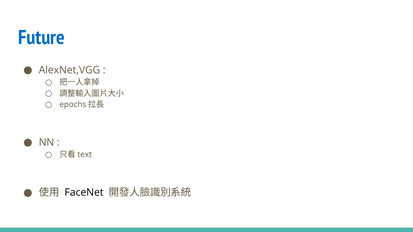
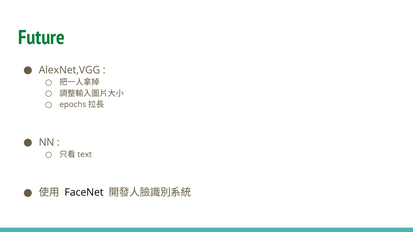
Future colour: blue -> green (41, 38)
